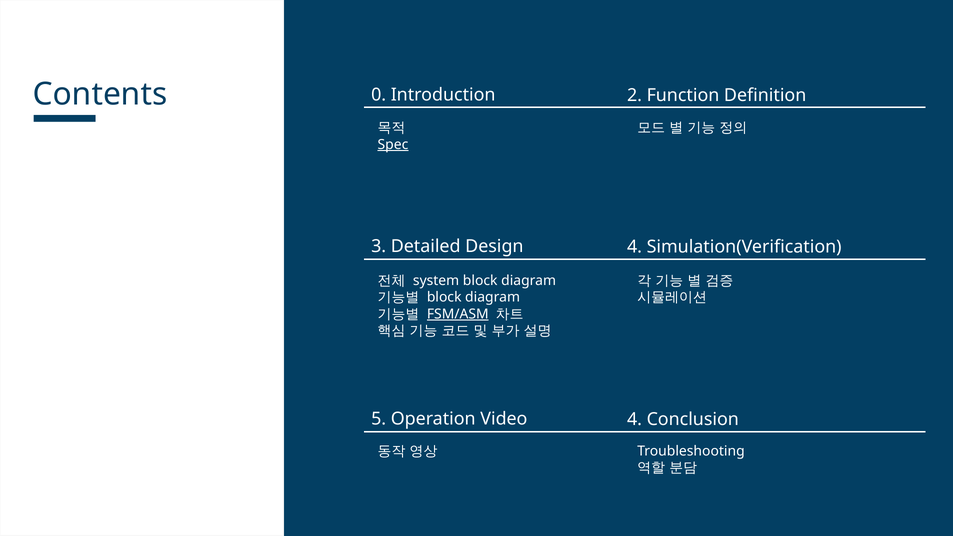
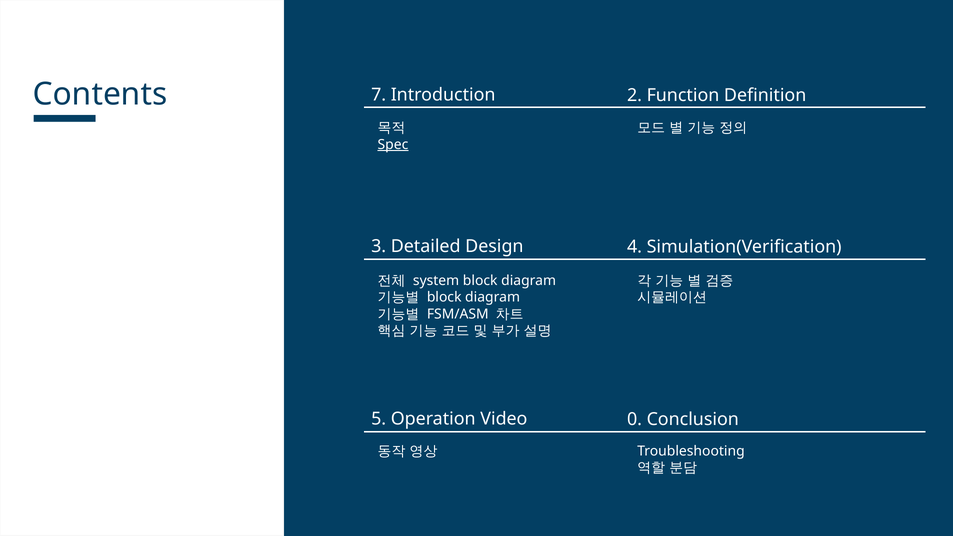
0: 0 -> 7 (379, 95)
FSM/ASM underline: present -> none (458, 314)
Video 4: 4 -> 0 (635, 420)
